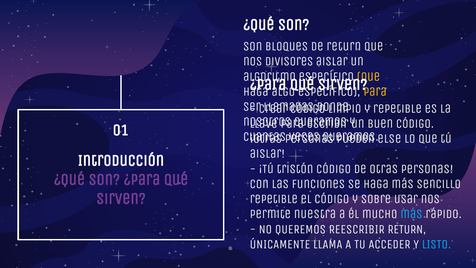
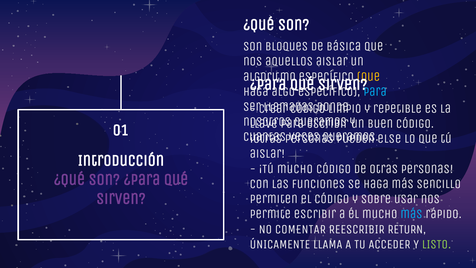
de return: return -> básica (344, 46)
divisores: divisores -> aquellos (289, 61)
para colour: yellow -> light blue (375, 92)
¡Tú tristón: tristón -> mucho (295, 169)
repetible: repetible -> permiten (274, 199)
permite nuestra: nuestra -> escribir (315, 214)
QUEREMOS: QUEREMOS -> COMENTAR (300, 229)
LISTO colour: light blue -> light green (437, 244)
